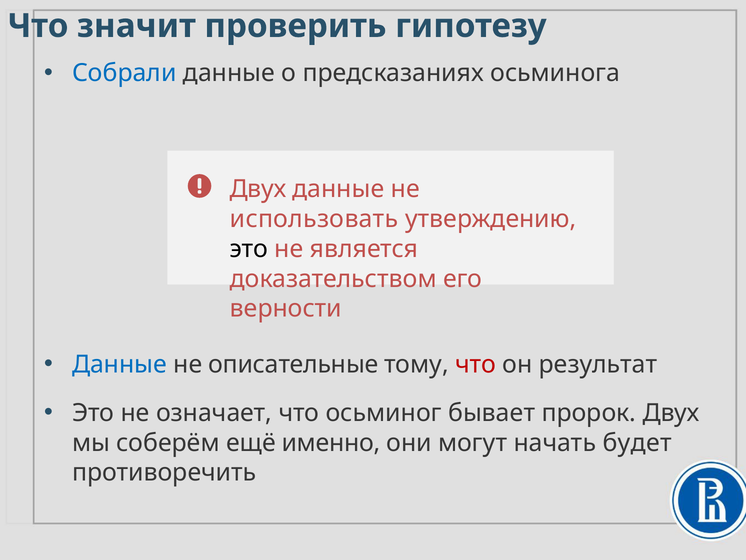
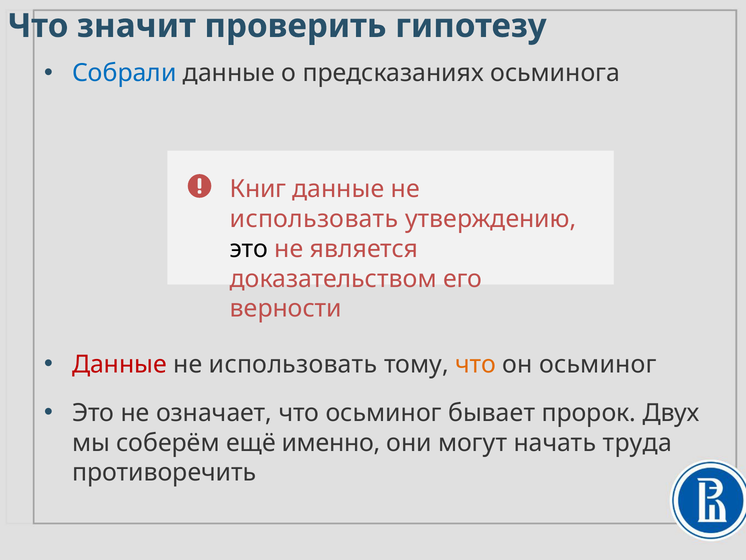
Двух: Двух -> Книг (258, 189)
Данные colour: blue -> red (120, 364)
описательные: описательные -> использовать (293, 364)
что colour: red -> orange (476, 364)
он результат: результат -> осьминог (598, 364)
будет: будет -> труда (637, 442)
